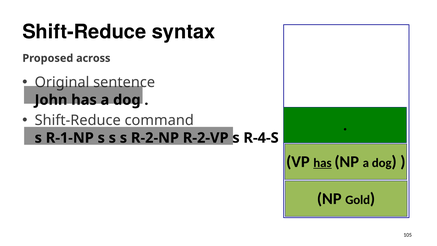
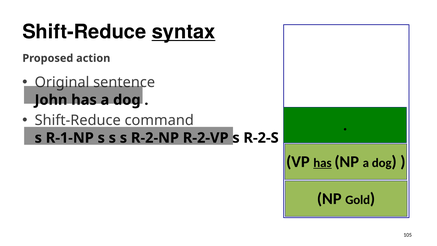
syntax underline: none -> present (184, 32)
across: across -> action (93, 58)
R-4-S: R-4-S -> R-2-S (261, 138)
